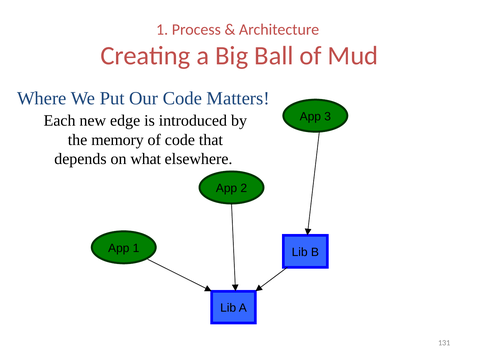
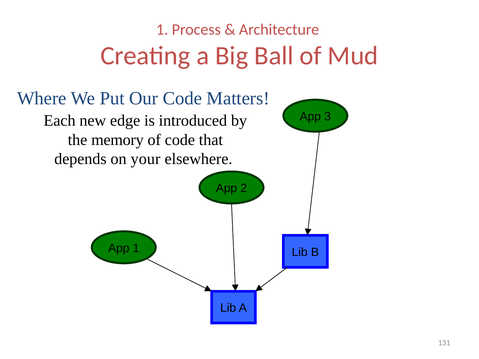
what: what -> your (146, 159)
